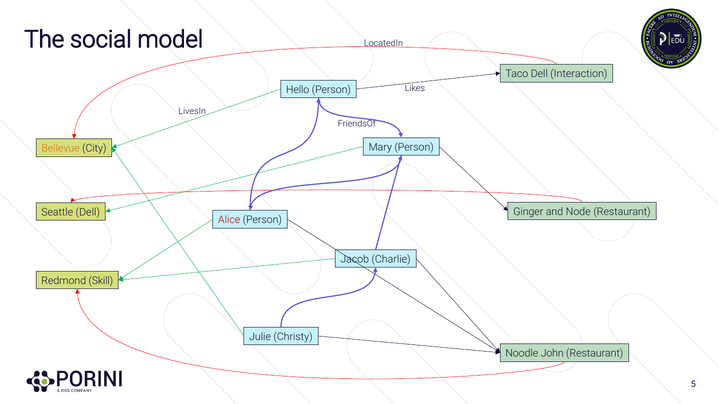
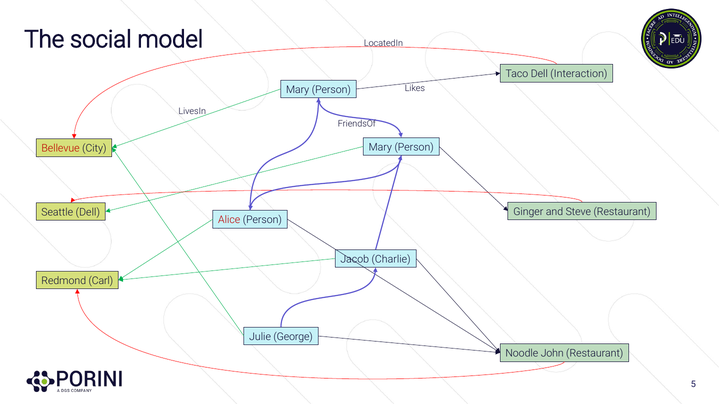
Hello: Hello -> Mary (298, 90)
Bellevue colour: orange -> red (61, 148)
Node: Node -> Steve (578, 212)
Skill: Skill -> Carl (101, 281)
Christy: Christy -> George (293, 337)
